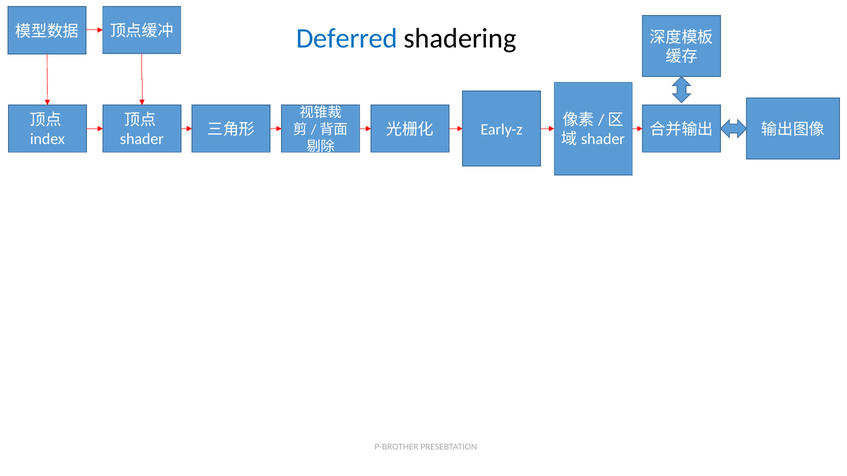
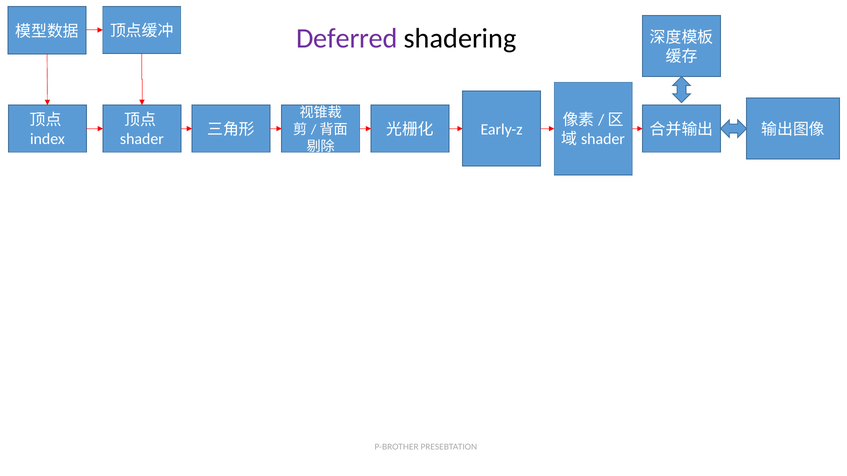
Deferred colour: blue -> purple (347, 39)
